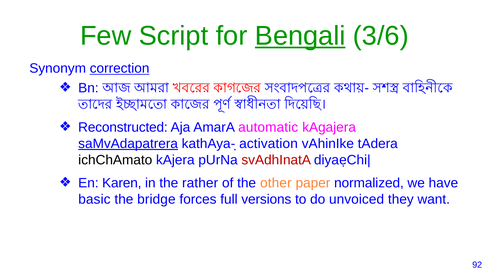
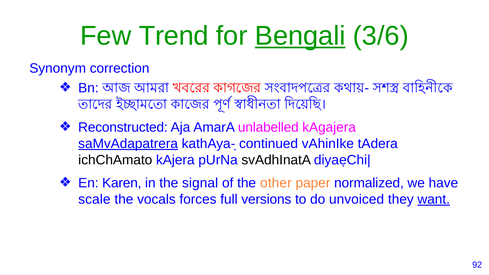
Script: Script -> Trend (174, 36)
correction underline: present -> none (120, 68)
automatic: automatic -> unlabelled (268, 127)
activation: activation -> continued (269, 144)
svAdhInatA colour: red -> black (276, 160)
rather: rather -> signal (200, 183)
basic: basic -> scale (94, 199)
bridge: bridge -> vocals (156, 199)
want underline: none -> present (434, 199)
